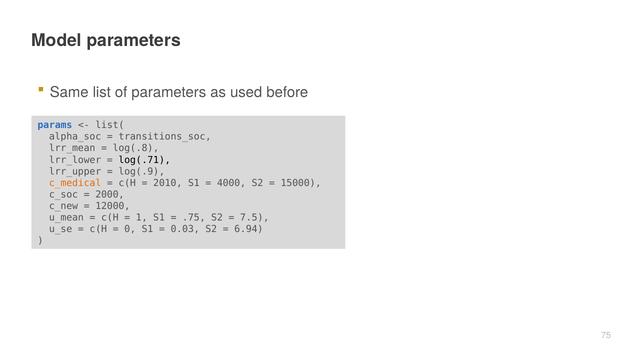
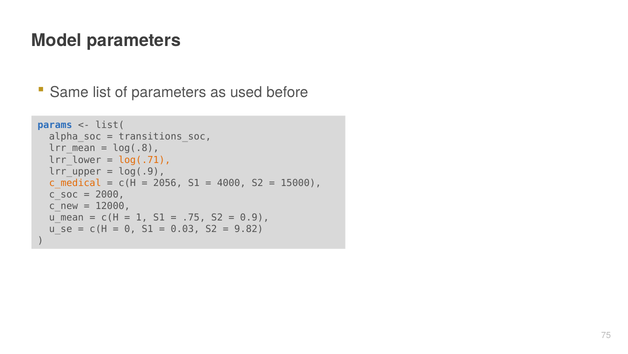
log(.71 colour: black -> orange (145, 159)
2010: 2010 -> 2056 (168, 183)
7.5: 7.5 -> 0.9 (255, 217)
6.94: 6.94 -> 9.82 (249, 229)
